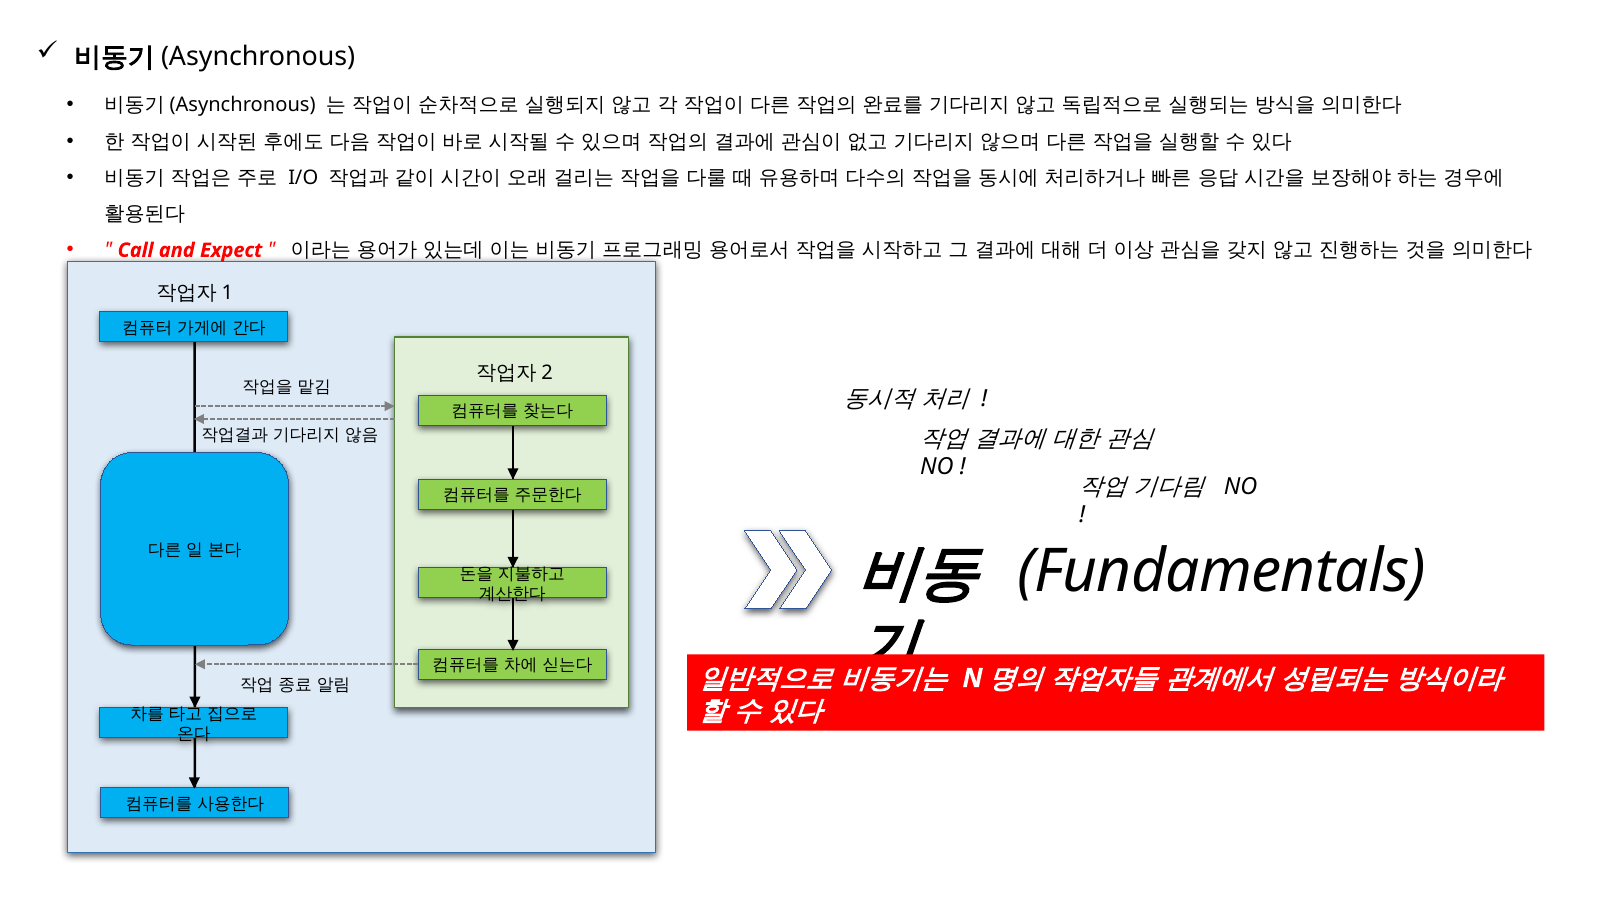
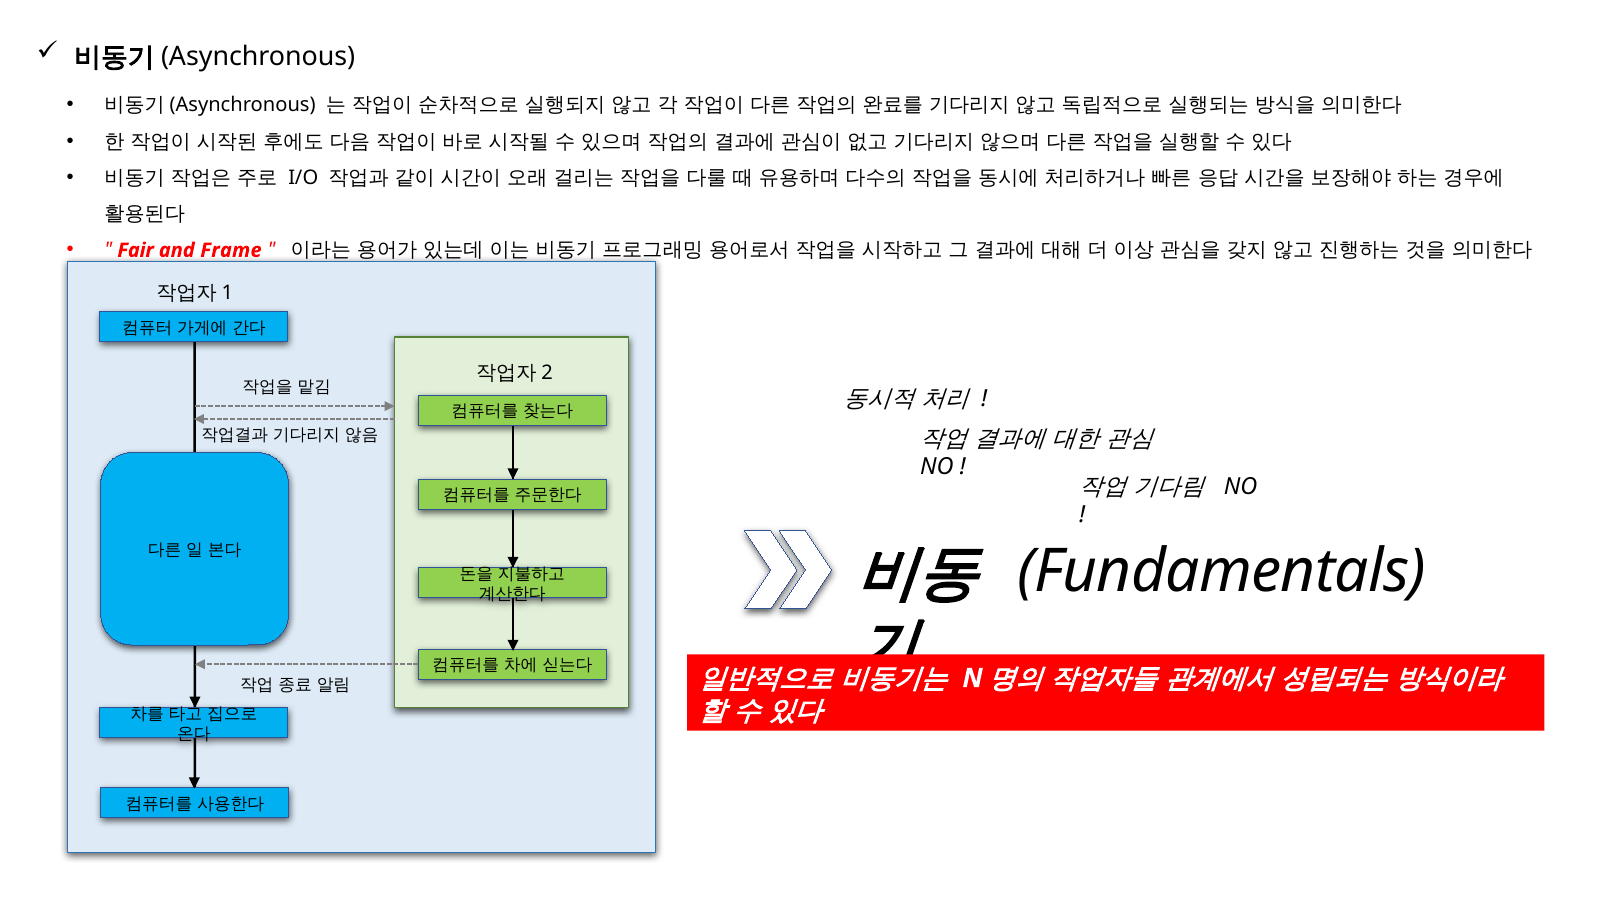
Call: Call -> Fair (136, 250)
Expect: Expect -> Frame (231, 250)
